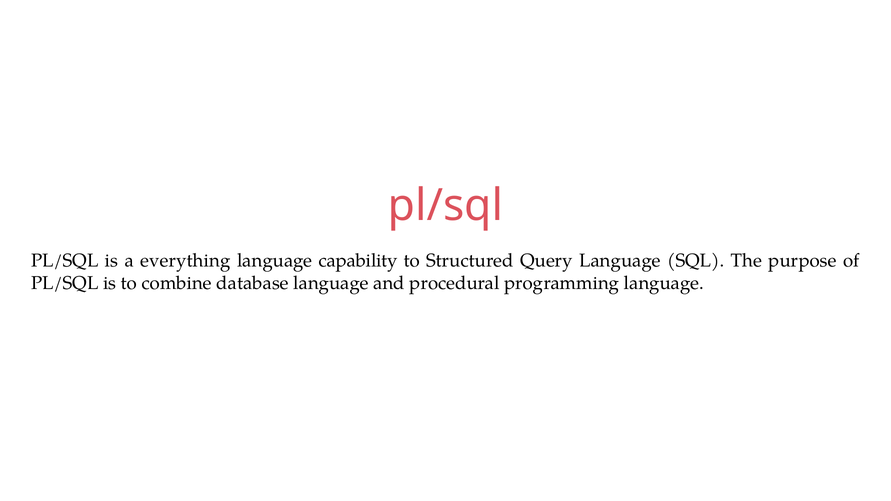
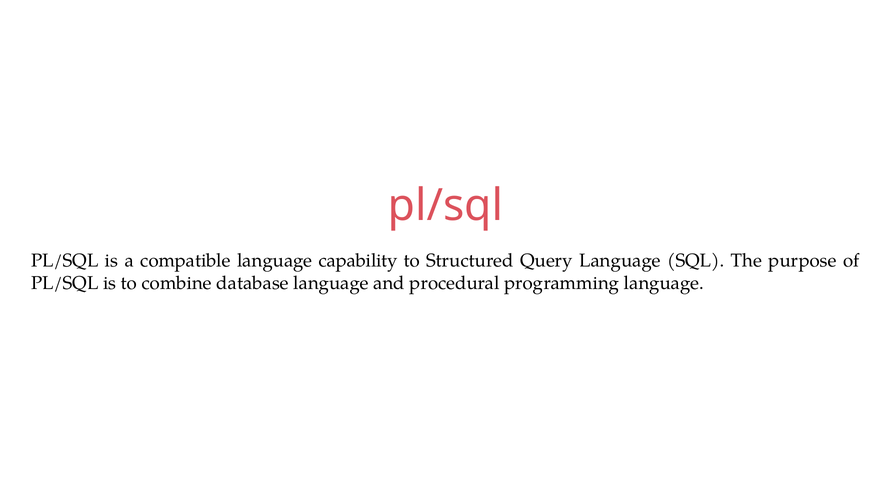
everything: everything -> compatible (186, 261)
